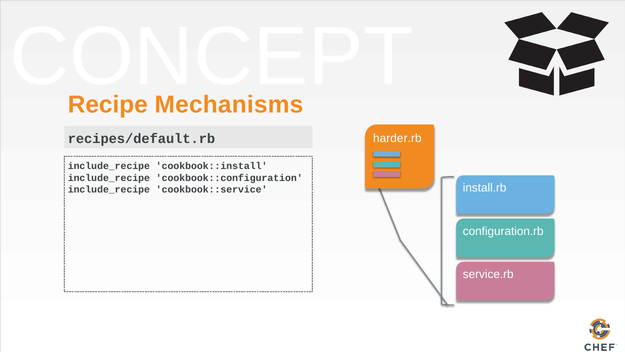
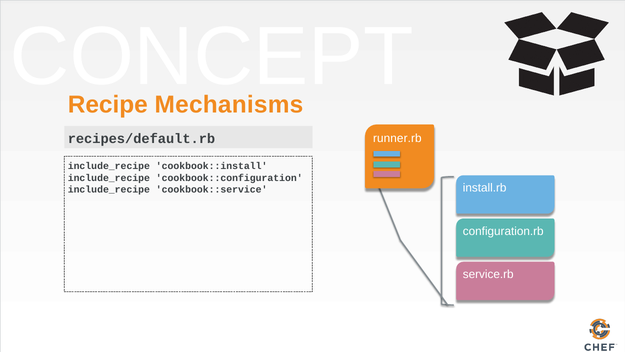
harder.rb: harder.rb -> runner.rb (397, 138)
